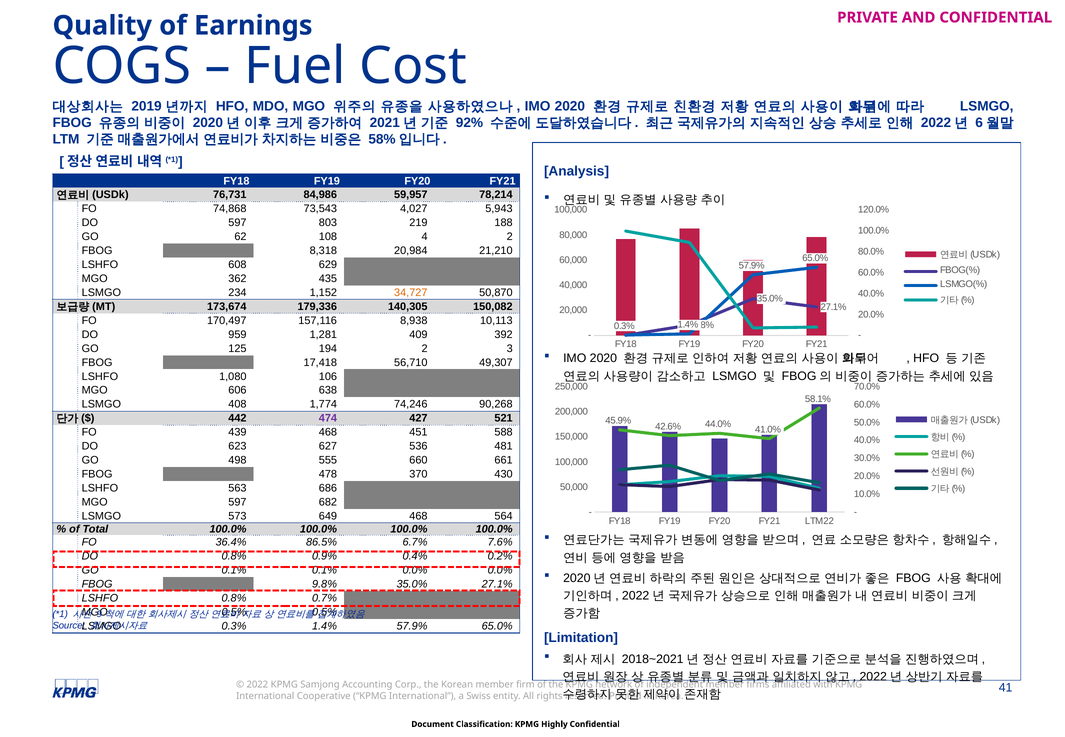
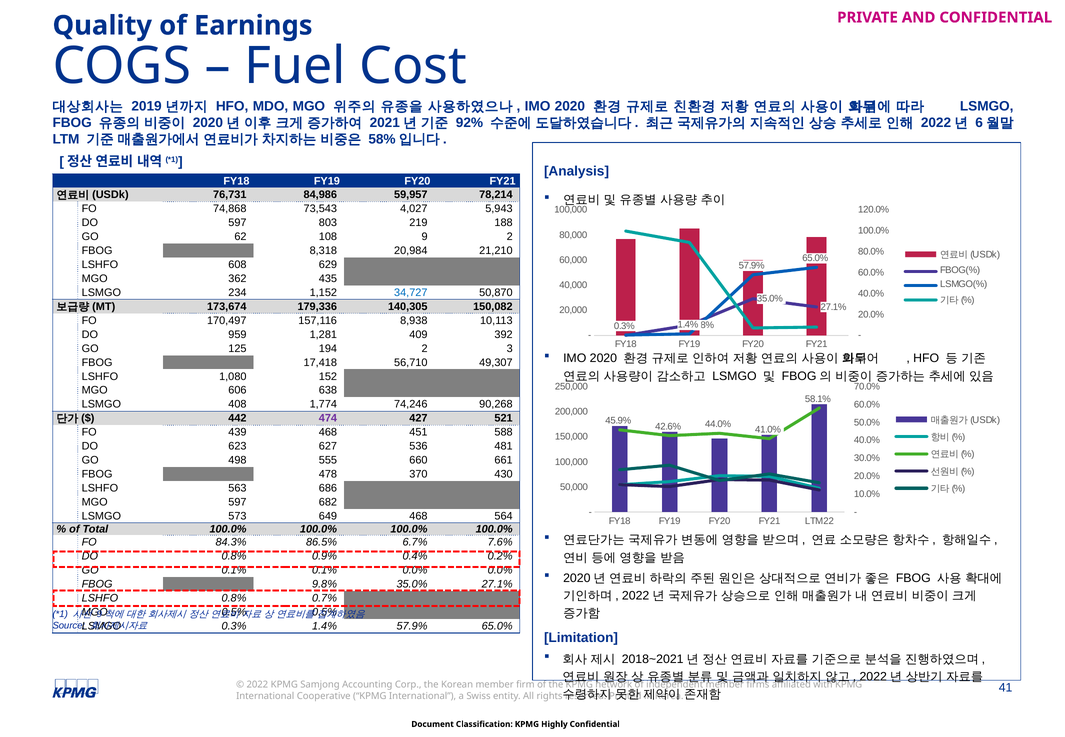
4: 4 -> 9 (425, 237)
34,727 colour: orange -> blue (411, 293)
106: 106 -> 152 (328, 377)
36.4%: 36.4% -> 84.3% (231, 543)
